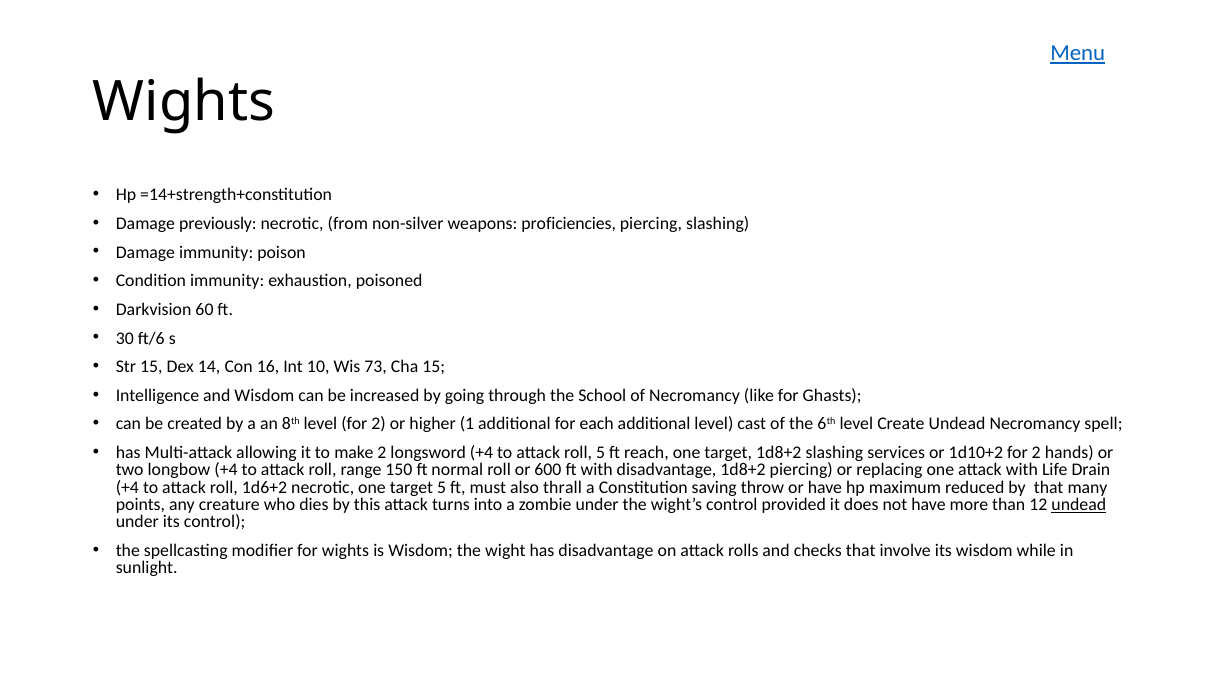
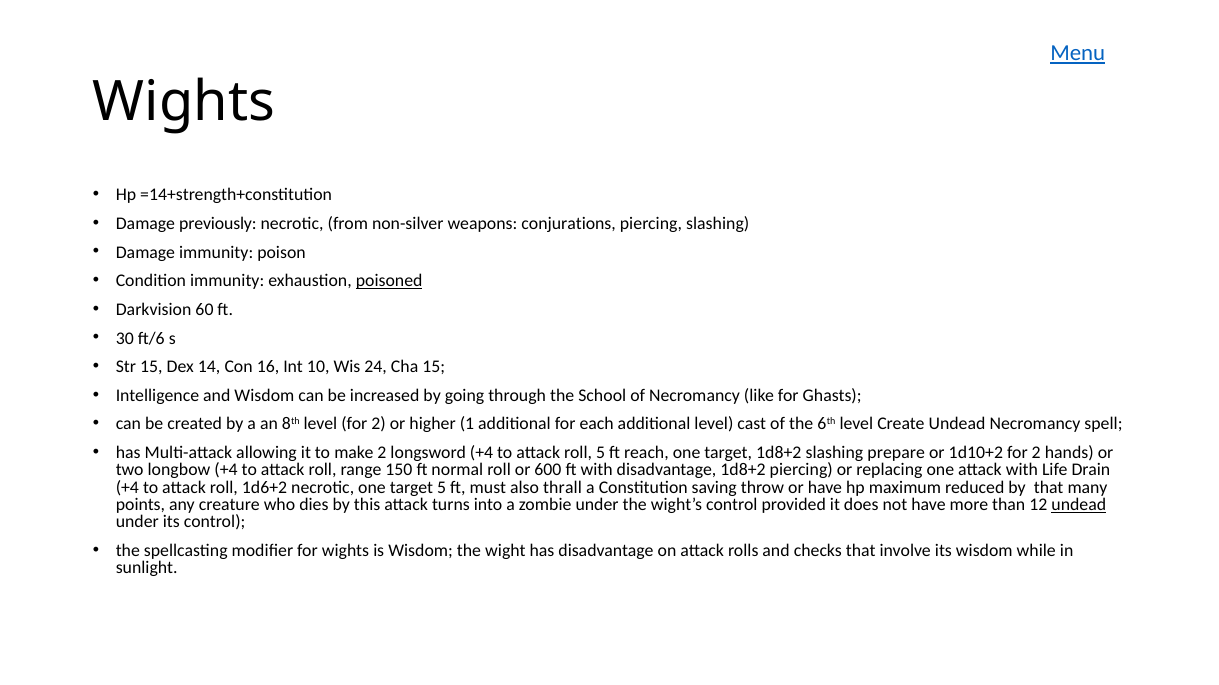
proficiencies: proficiencies -> conjurations (569, 224)
poisoned underline: none -> present (389, 281)
73: 73 -> 24 (376, 367)
services: services -> prepare (896, 453)
